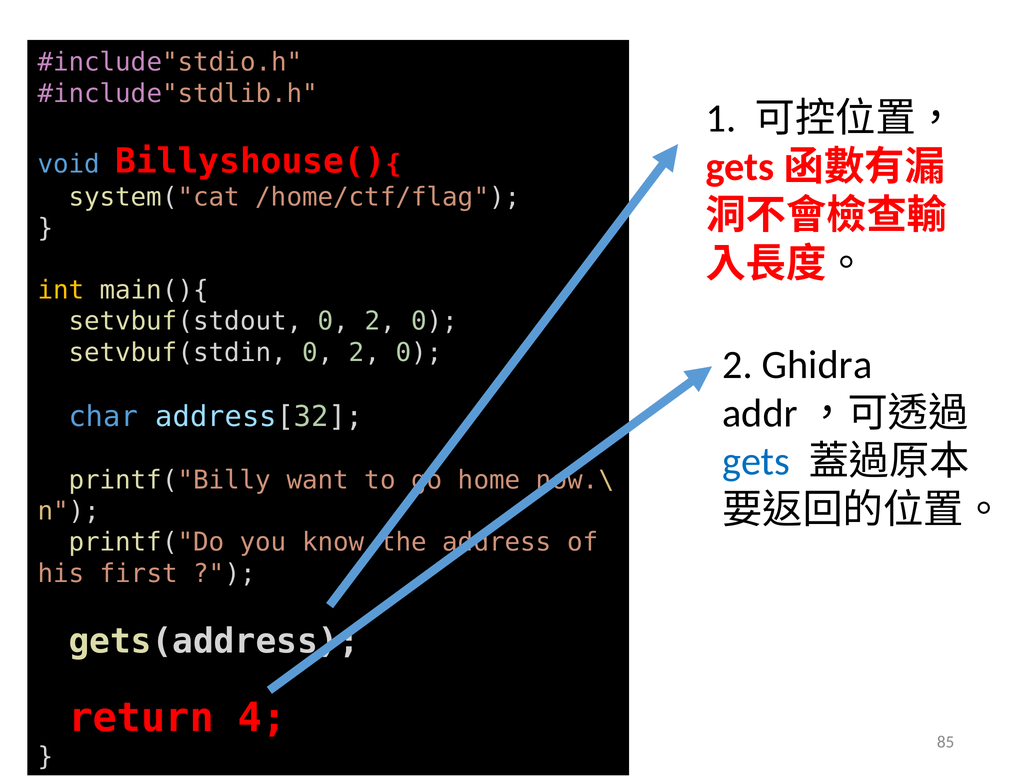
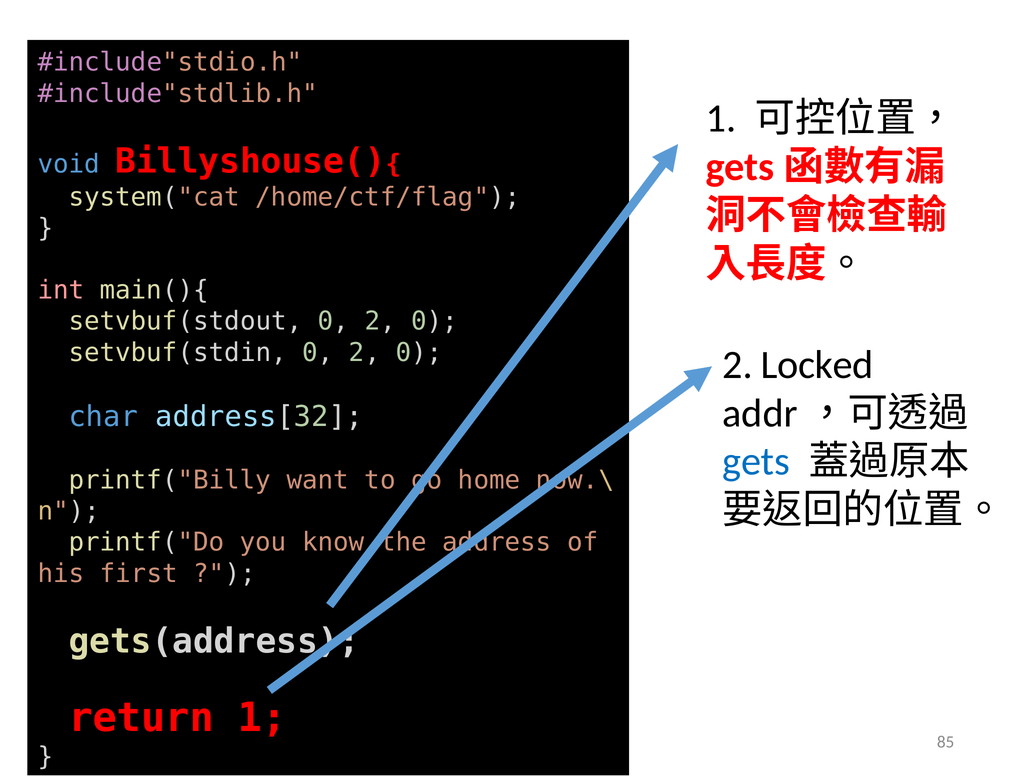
int colour: yellow -> pink (61, 290)
Ghidra: Ghidra -> Locked (817, 365)
return 4: 4 -> 1 (262, 718)
